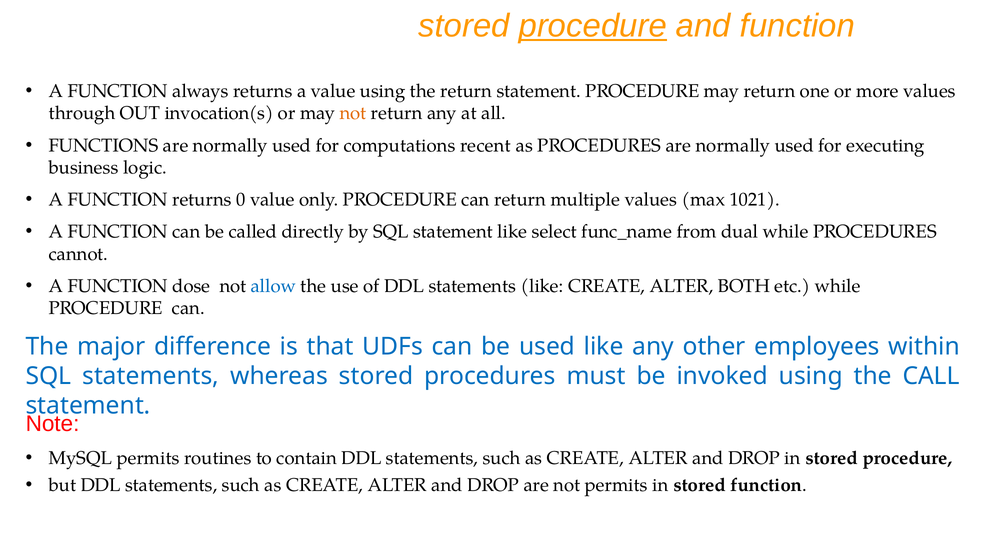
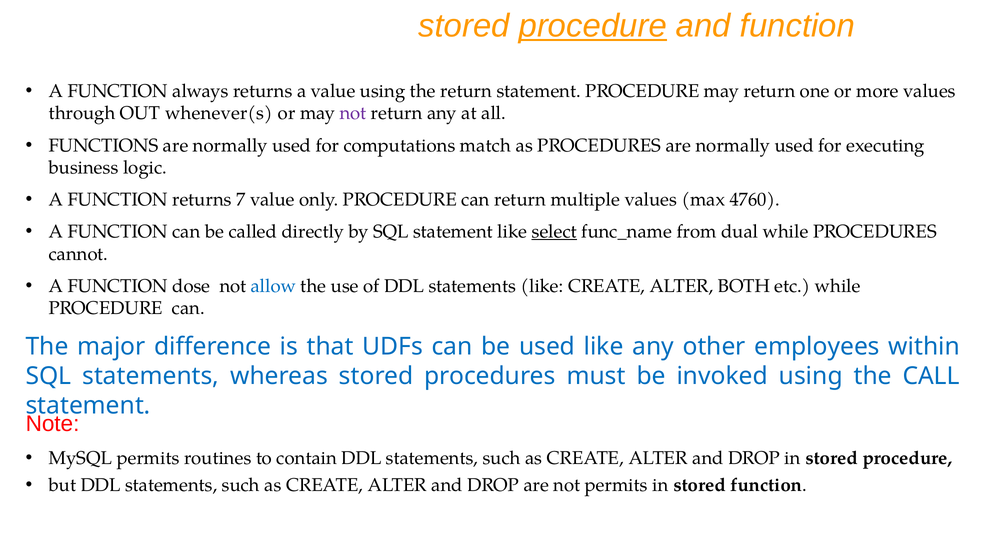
invocation(s: invocation(s -> whenever(s (219, 113)
not colour: orange -> purple (353, 113)
recent: recent -> match (486, 145)
0: 0 -> 7 (241, 200)
1021: 1021 -> 4760 (755, 200)
select underline: none -> present (554, 232)
